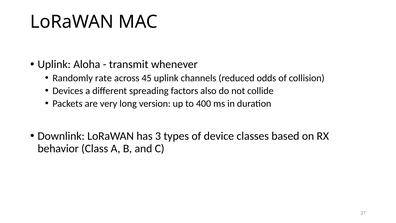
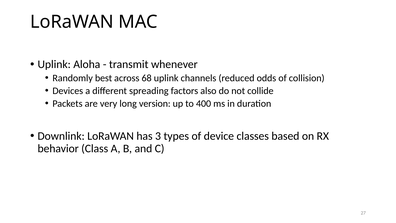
rate: rate -> best (104, 78)
45: 45 -> 68 (147, 78)
